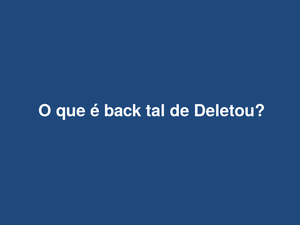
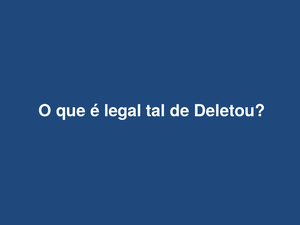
back: back -> legal (123, 111)
